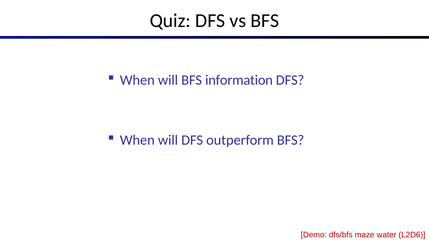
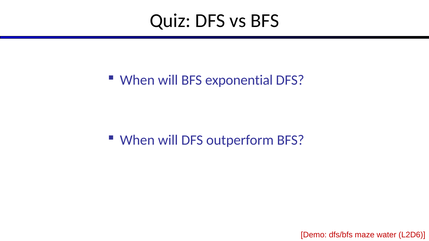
information: information -> exponential (239, 80)
